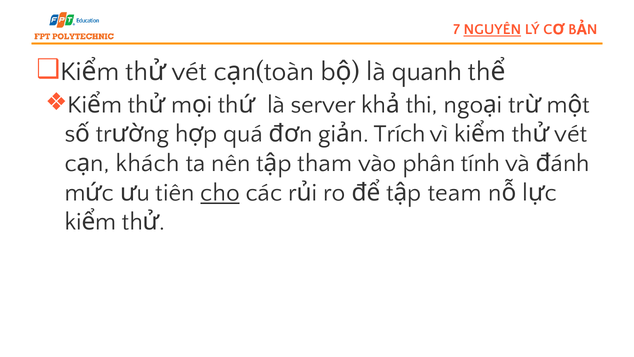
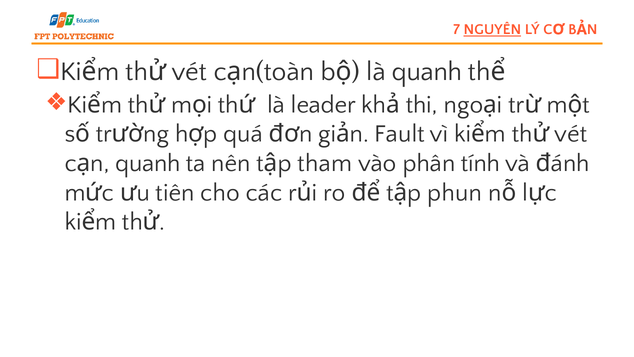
server: server -> leader (323, 104)
Trích: Trích -> Fault (400, 134)
khách: khách -> quanh (148, 163)
cho underline: present -> none (220, 192)
team: team -> phun (455, 192)
